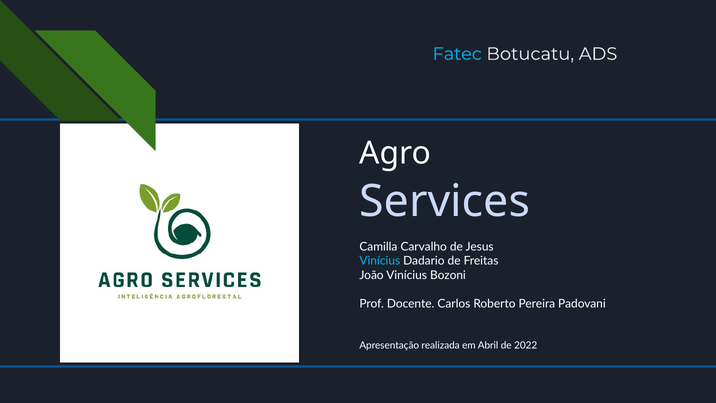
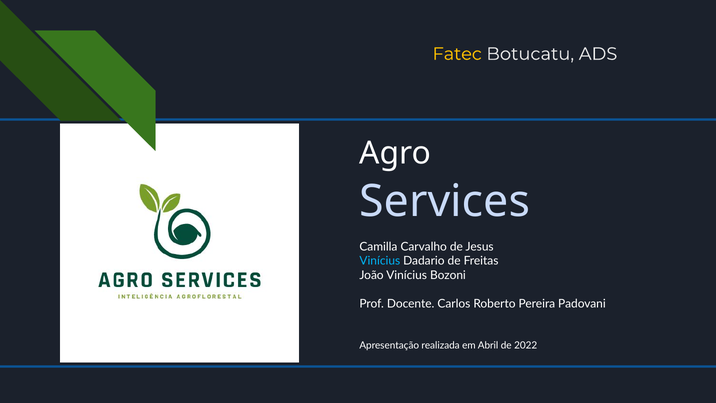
Fatec colour: light blue -> yellow (457, 54)
